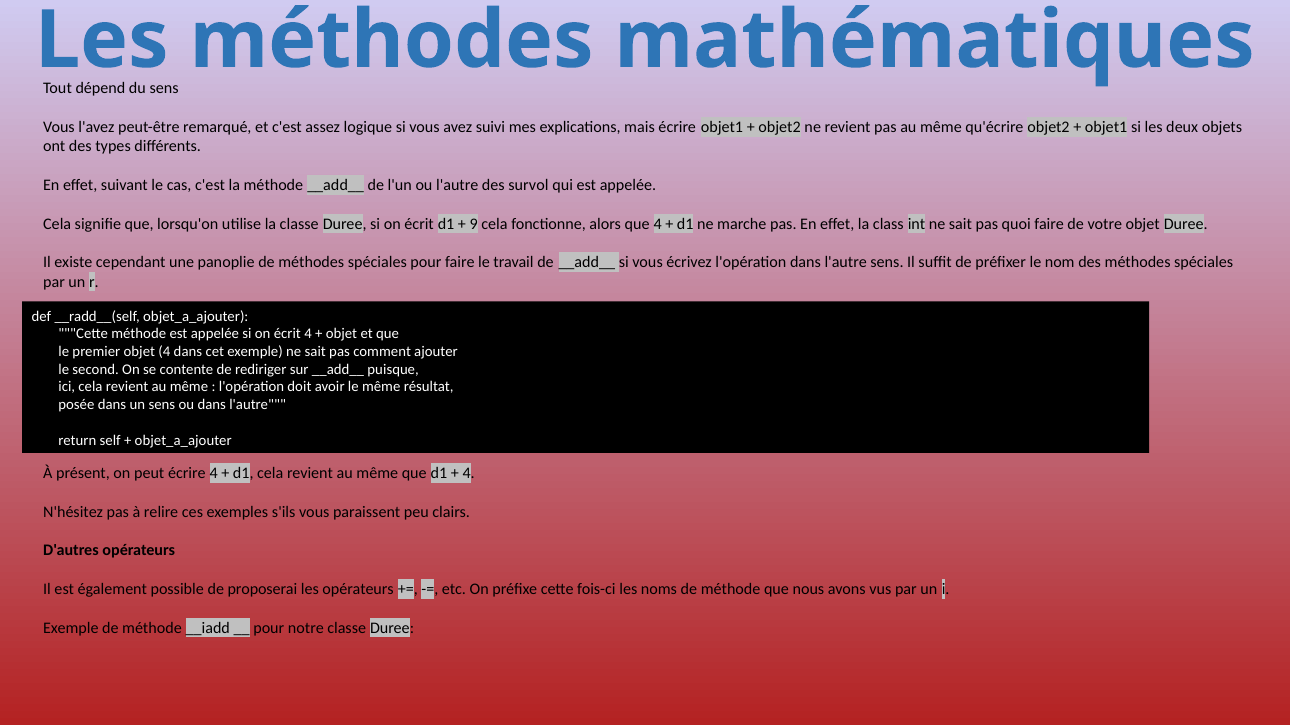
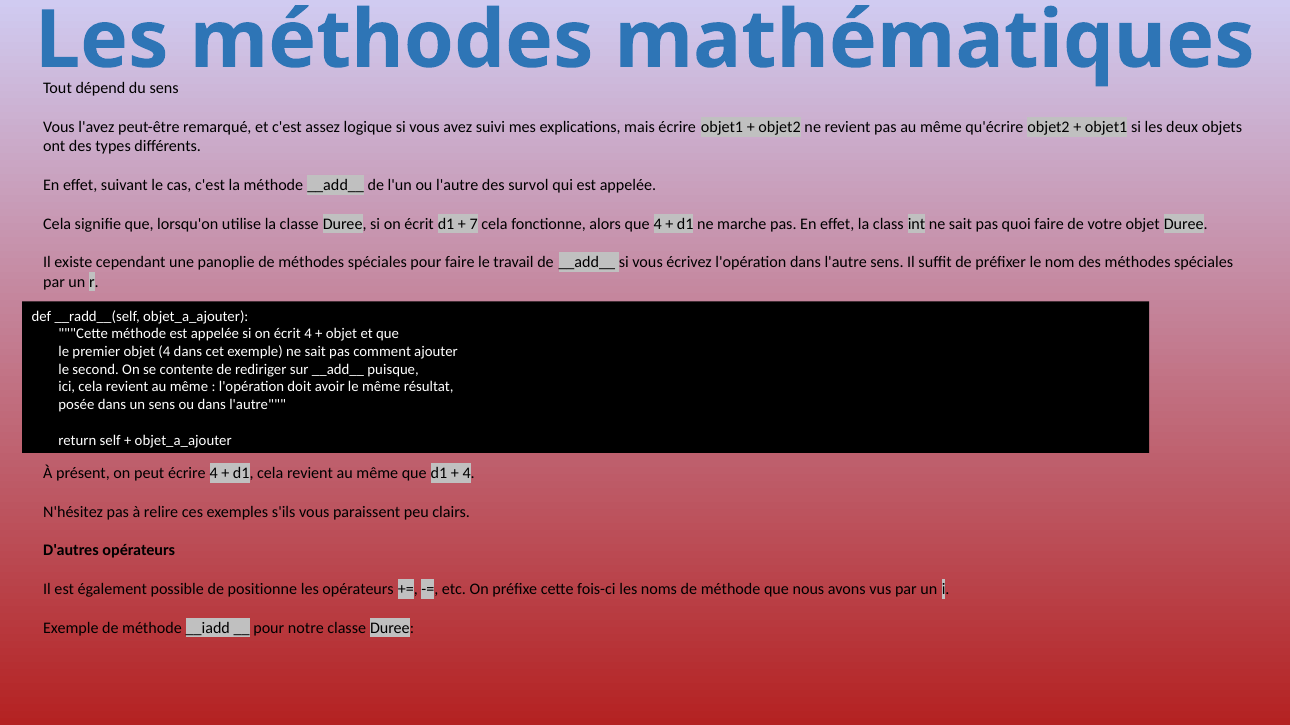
9: 9 -> 7 (474, 224)
proposerai: proposerai -> positionne (262, 590)
